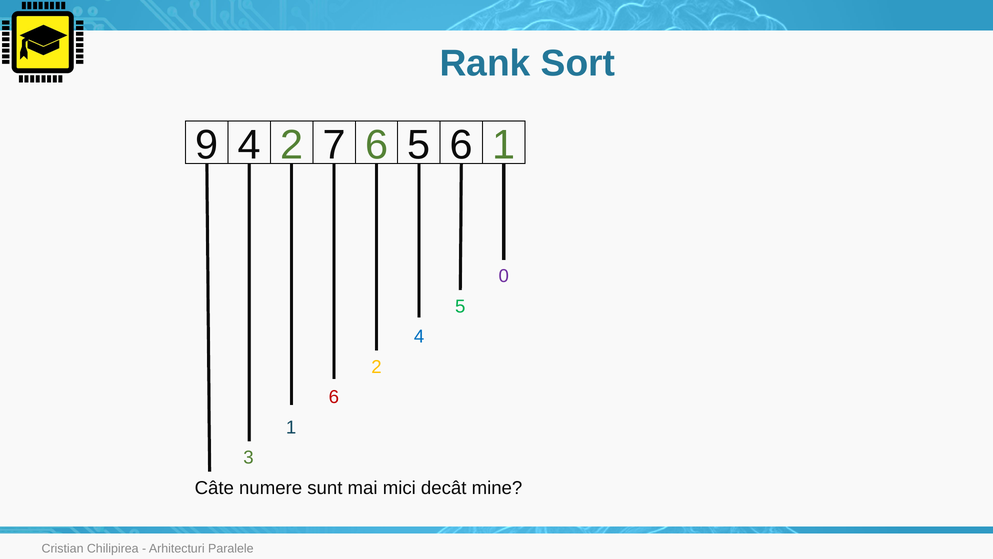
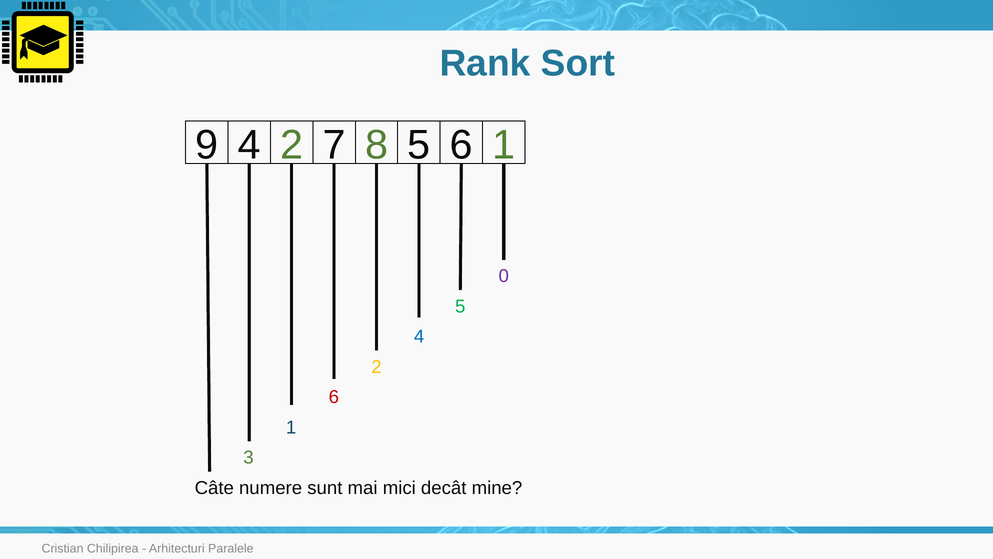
7 6: 6 -> 8 (377, 145)
